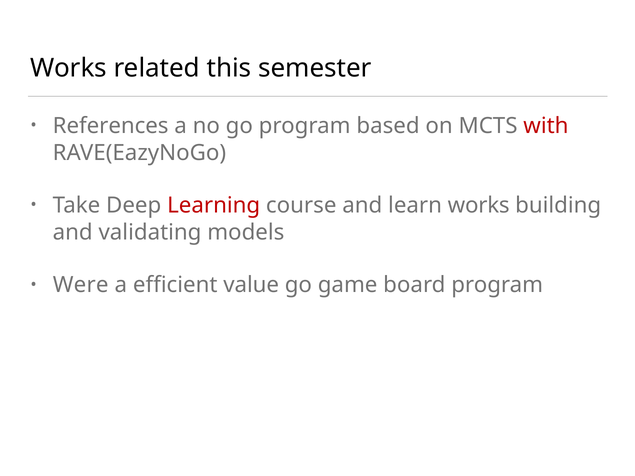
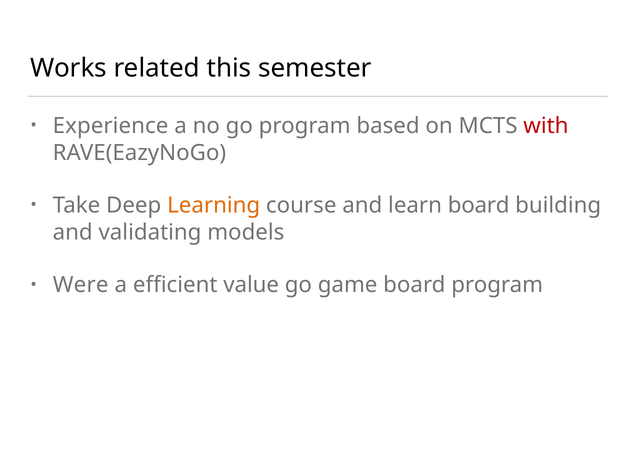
References: References -> Experience (111, 126)
Learning colour: red -> orange (214, 206)
learn works: works -> board (479, 206)
